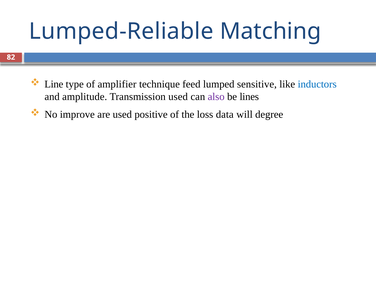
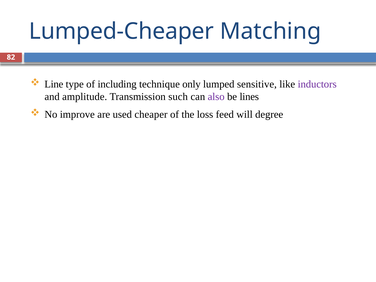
Lumped-Reliable: Lumped-Reliable -> Lumped-Cheaper (121, 31)
amplifier: amplifier -> including (117, 84)
feed: feed -> only (191, 84)
inductors colour: blue -> purple (317, 84)
Transmission used: used -> such (178, 97)
positive: positive -> cheaper (151, 114)
data: data -> feed (225, 114)
